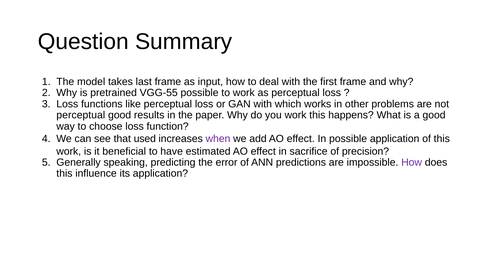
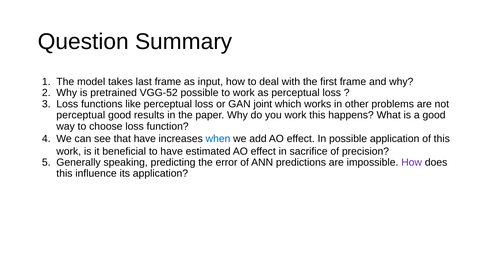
VGG-55: VGG-55 -> VGG-52 (159, 93)
GAN with: with -> joint (263, 104)
that used: used -> have (145, 139)
when colour: purple -> blue (218, 139)
